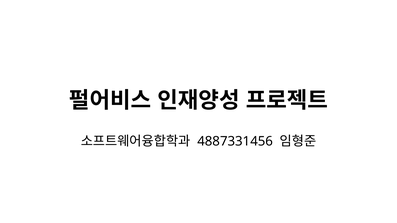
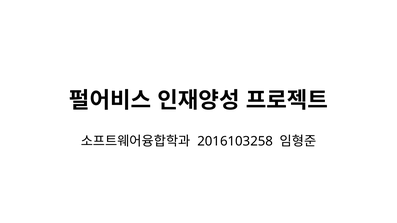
4887331456: 4887331456 -> 2016103258 (235, 141)
